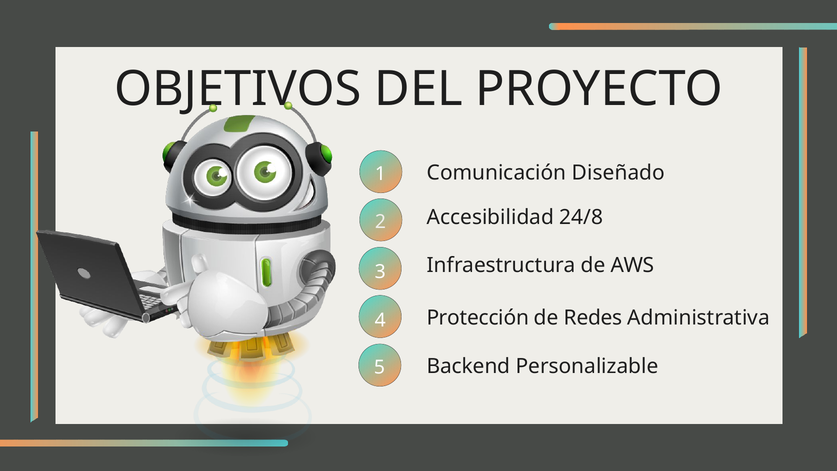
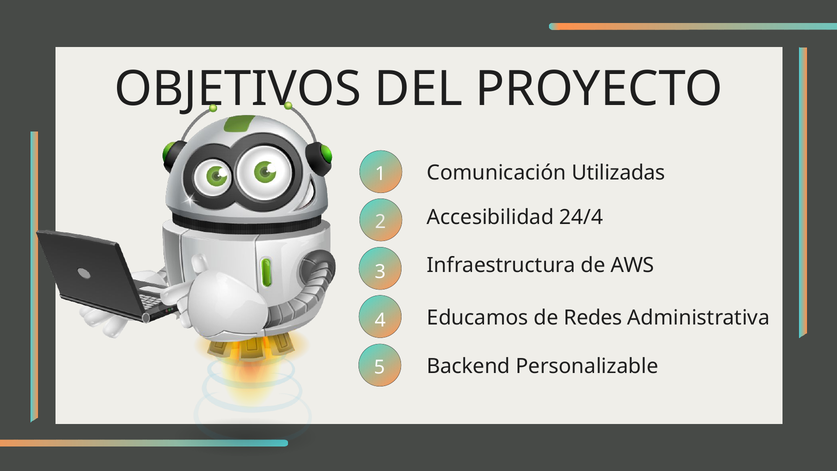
Diseñado: Diseñado -> Utilizadas (619, 173)
24/8: 24/8 -> 24/4 (581, 217)
Protección: Protección -> Educamos (478, 318)
